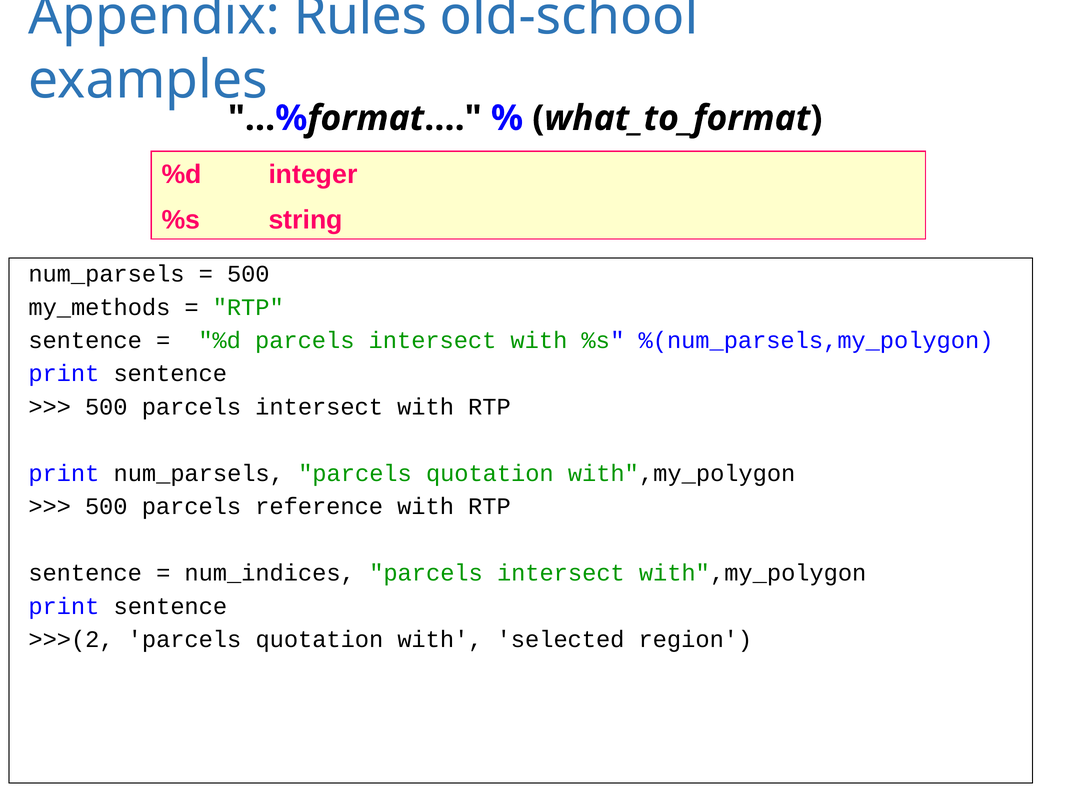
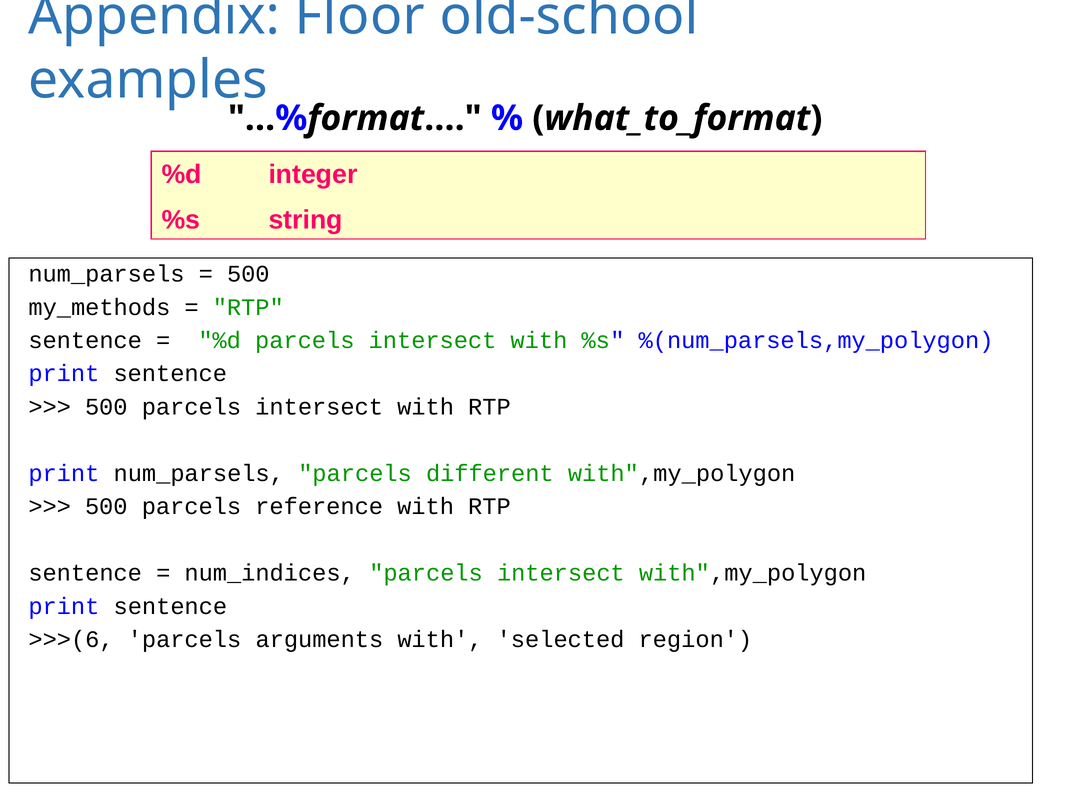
Rules: Rules -> Floor (360, 16)
num_parsels parcels quotation: quotation -> different (490, 473)
>>>(2: >>>(2 -> >>>(6 (71, 639)
quotation: quotation -> arguments (319, 639)
